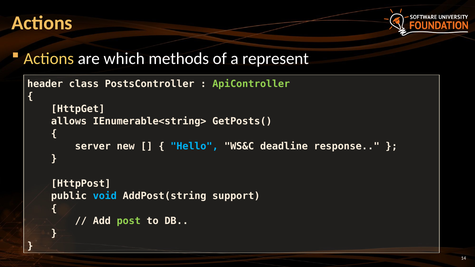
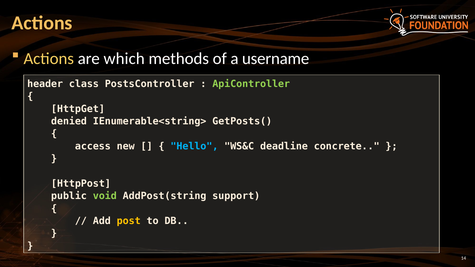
represent: represent -> username (276, 59)
allows: allows -> denied (69, 121)
server: server -> access (93, 146)
response: response -> concrete (347, 146)
void colour: light blue -> light green (105, 196)
post colour: light green -> yellow (129, 221)
